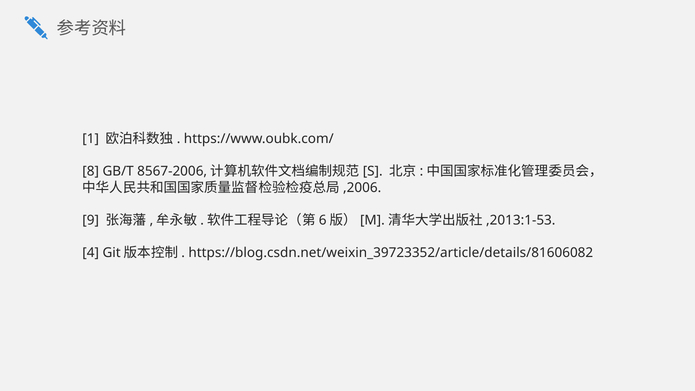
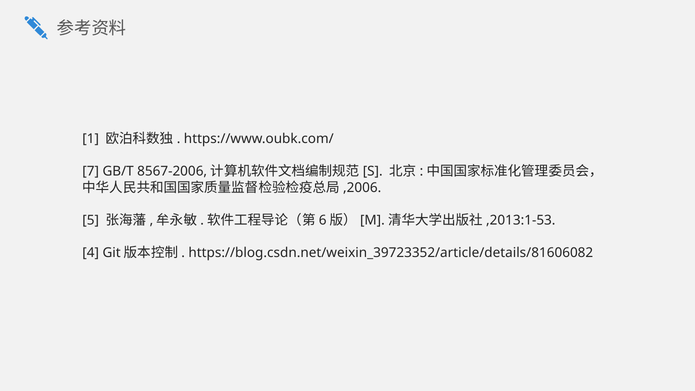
8: 8 -> 7 (91, 171)
9: 9 -> 5 (91, 220)
